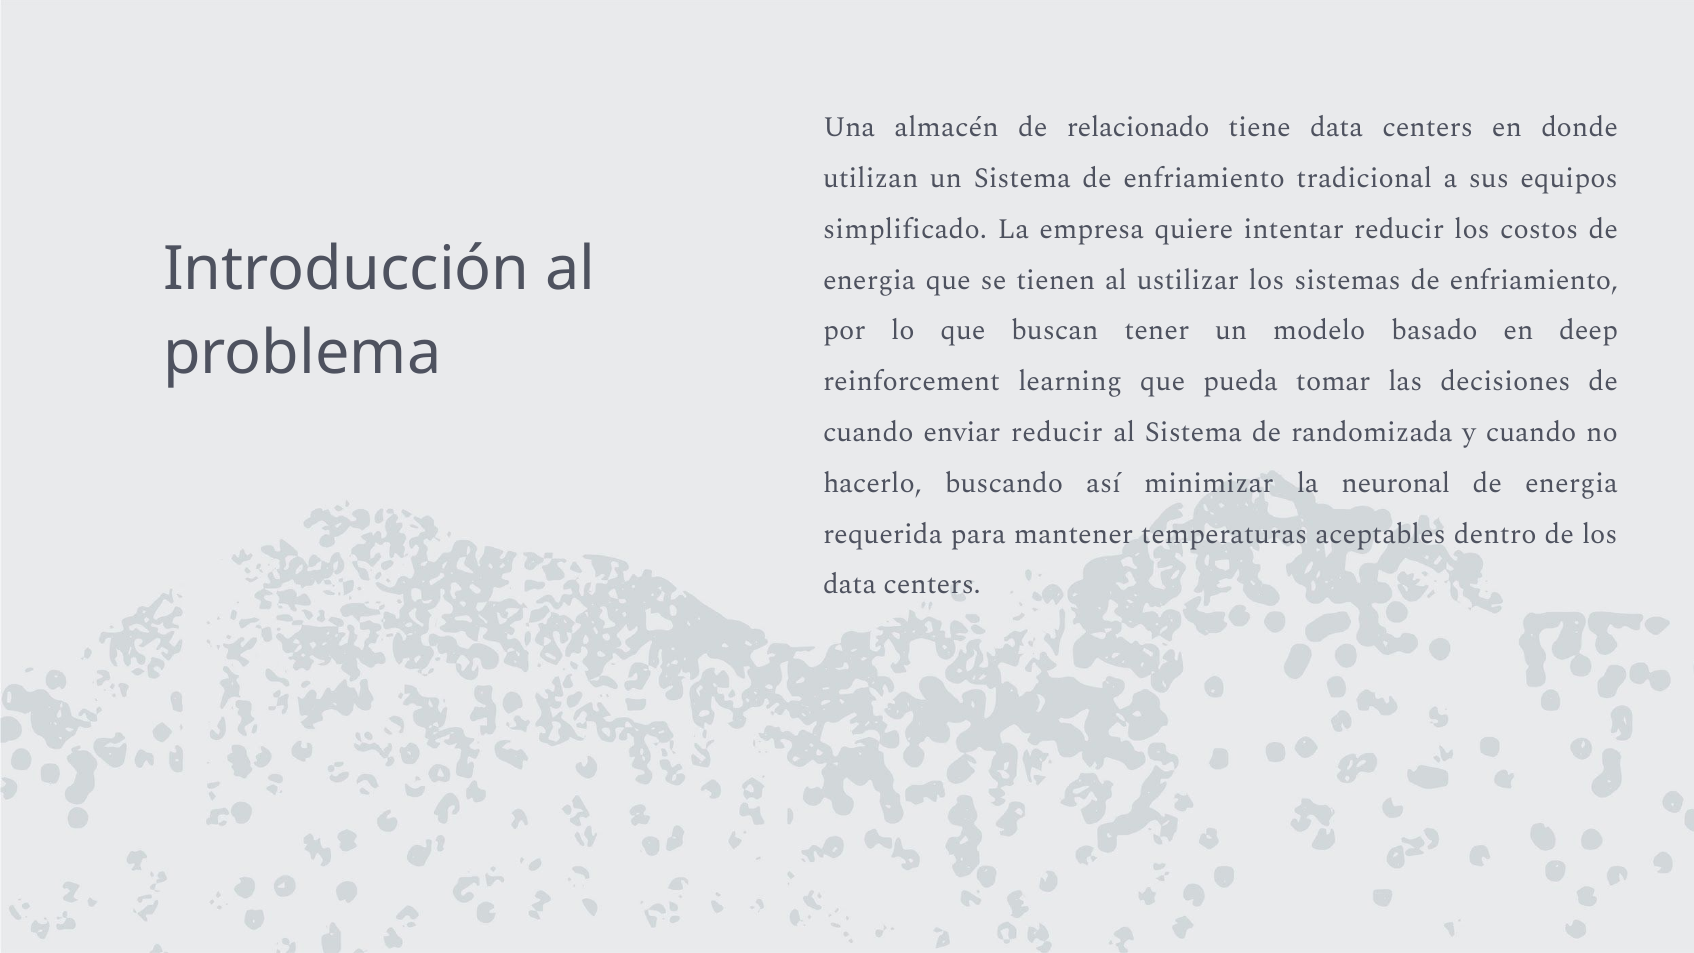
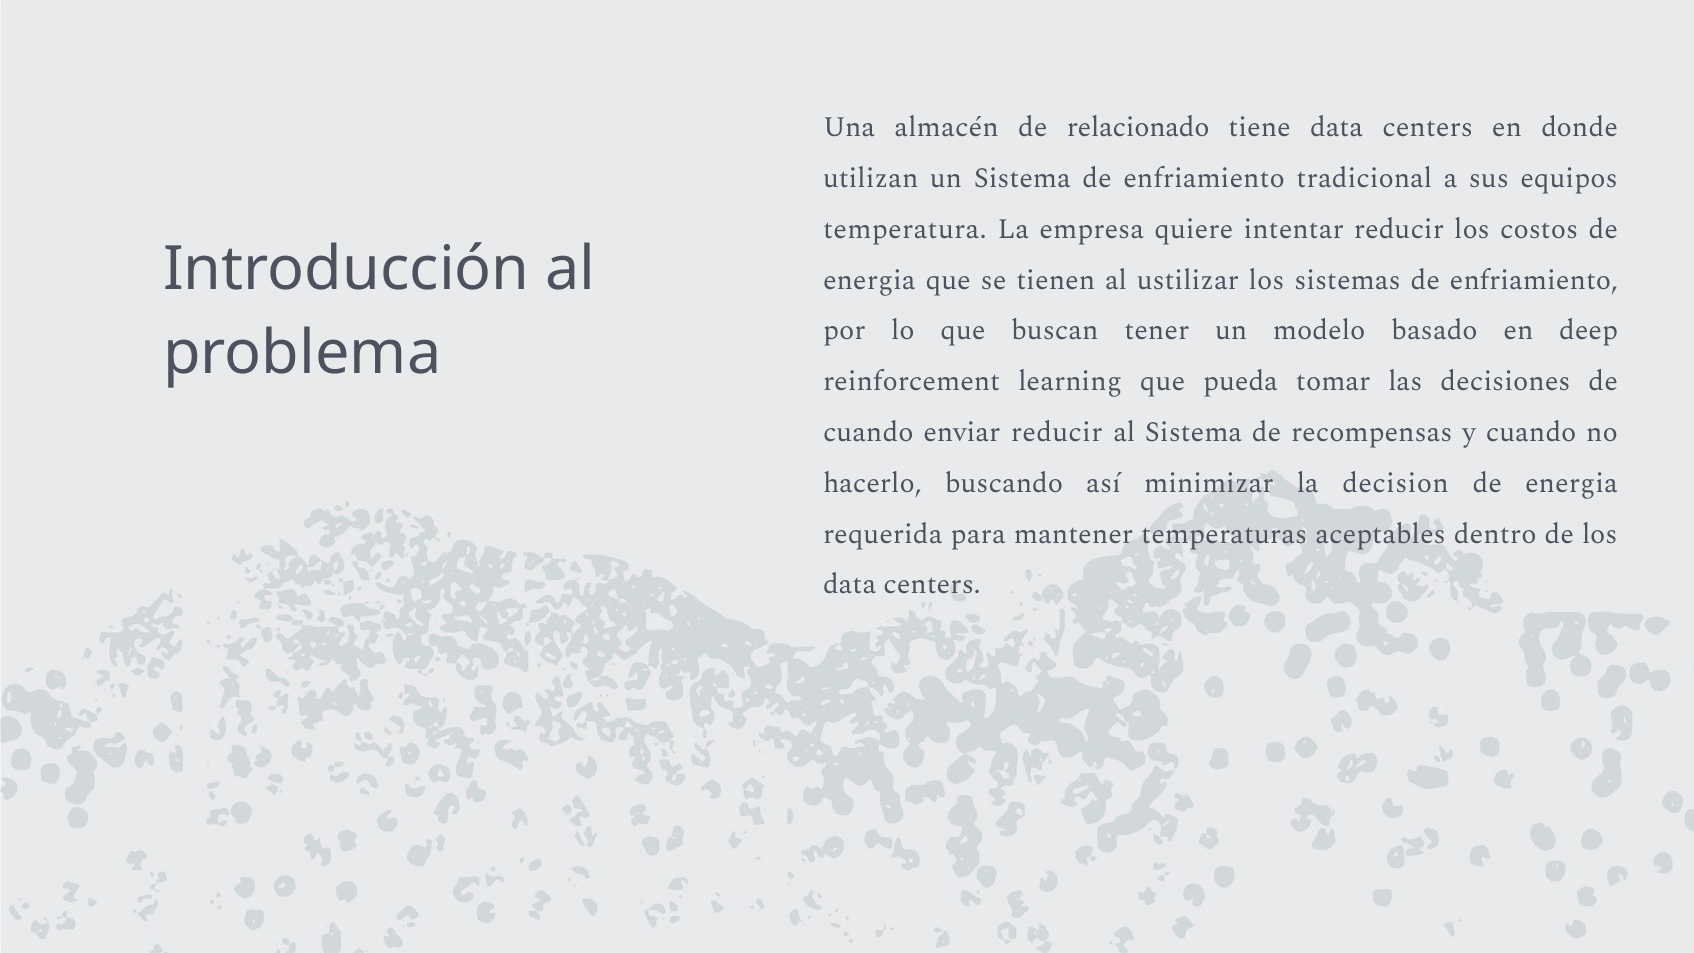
simplificado: simplificado -> temperatura (905, 229)
randomizada: randomizada -> recompensas (1372, 432)
neuronal: neuronal -> decision (1396, 483)
